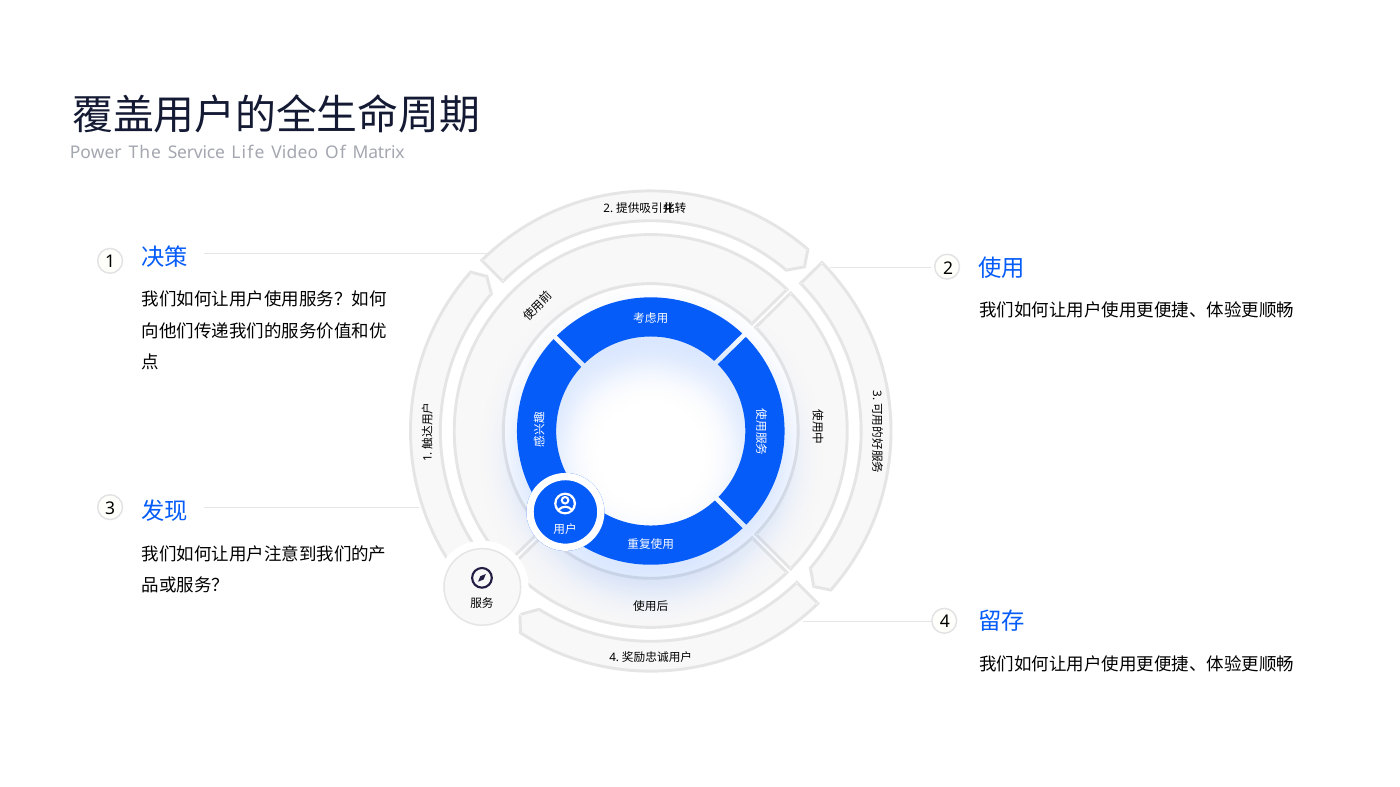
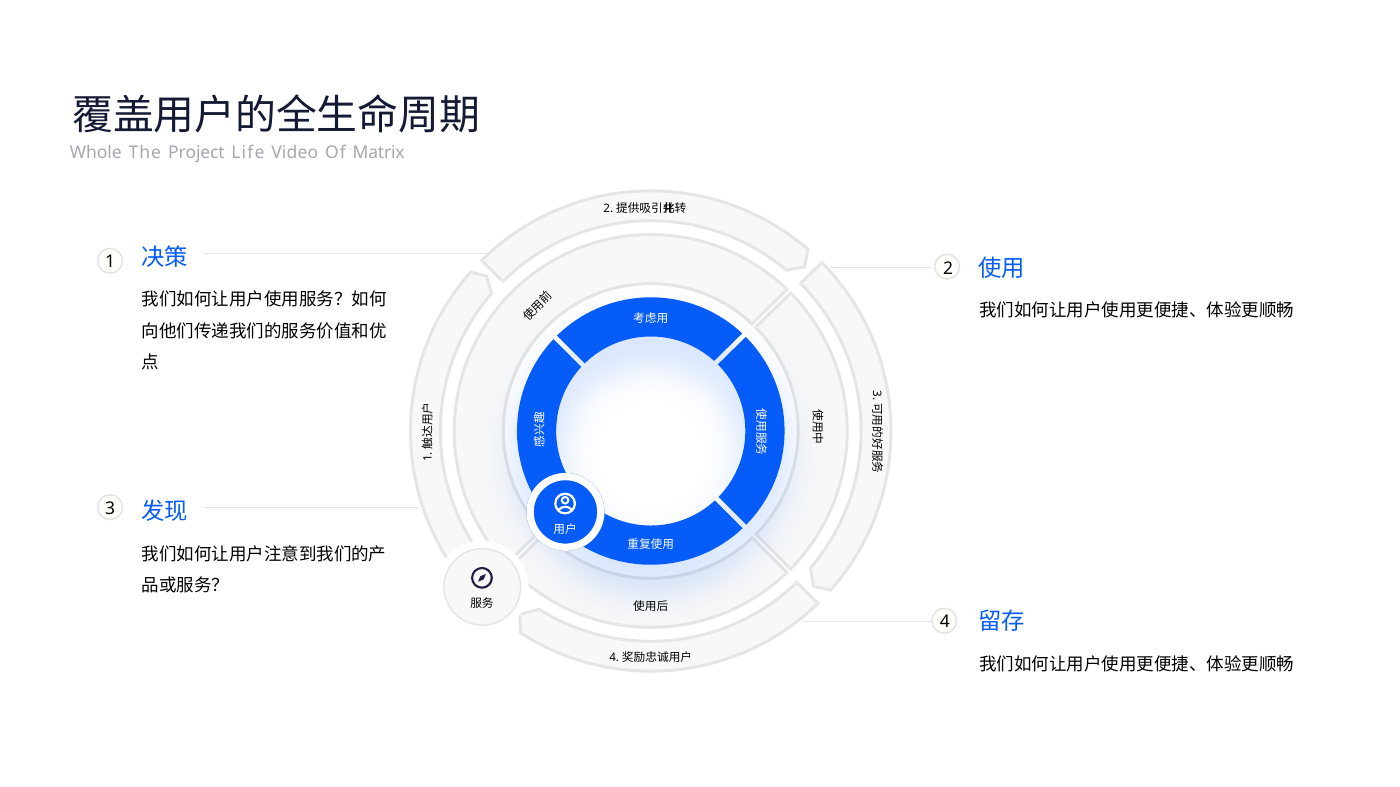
Power: Power -> Whole (96, 153)
Service: Service -> Project (196, 153)
